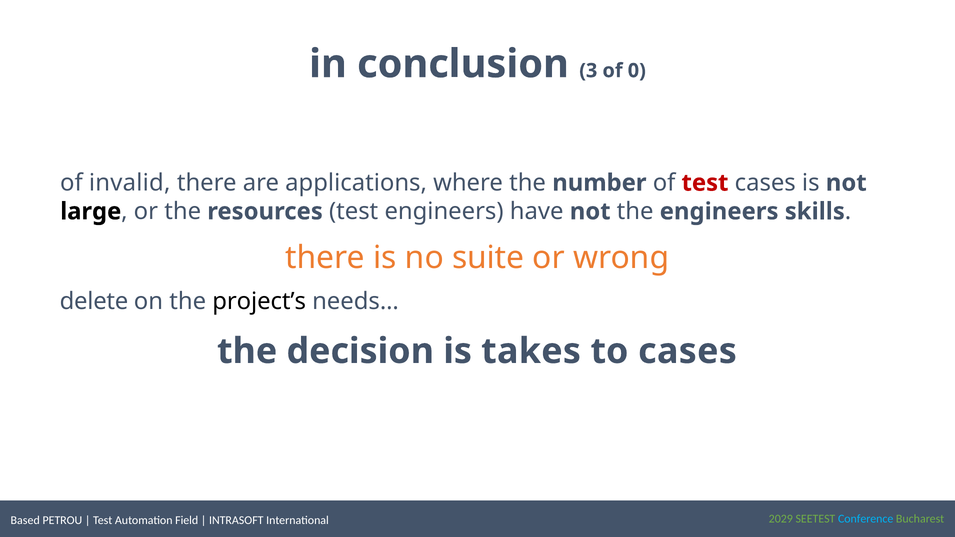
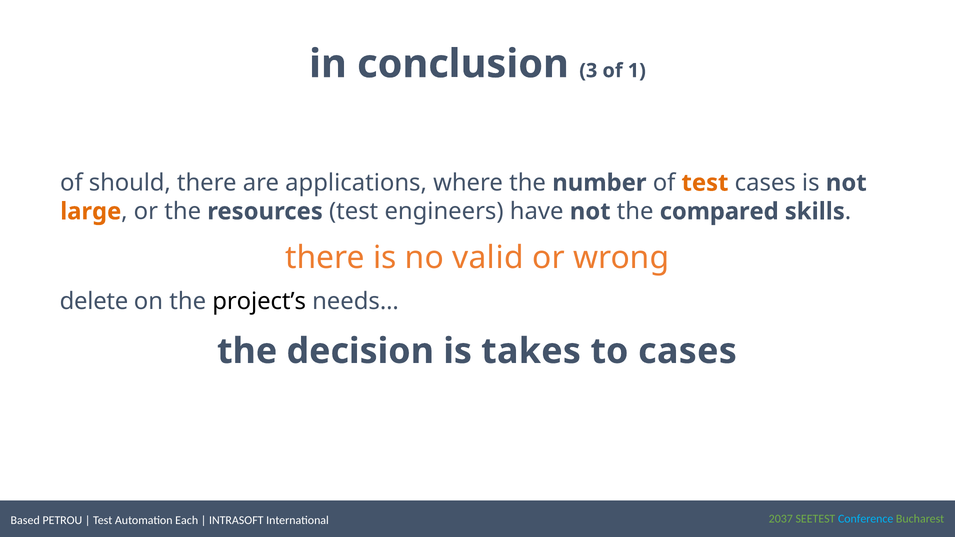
0: 0 -> 1 (637, 71)
invalid: invalid -> should (130, 183)
test colour: red -> orange (705, 183)
large colour: black -> orange (91, 212)
the engineers: engineers -> compared (719, 212)
suite: suite -> valid (488, 258)
2029: 2029 -> 2037 (781, 519)
Field: Field -> Each (187, 520)
